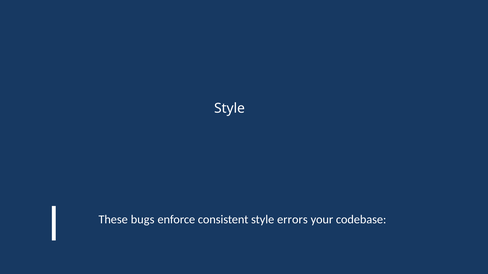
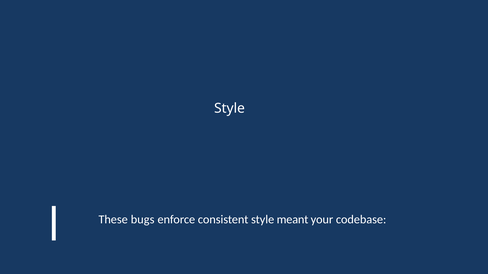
errors: errors -> meant (293, 220)
